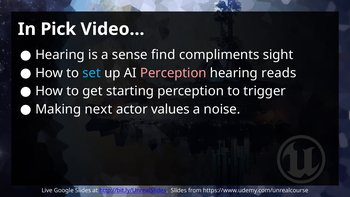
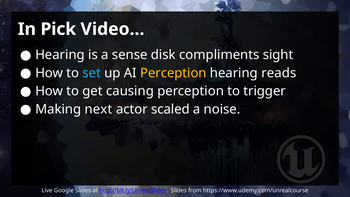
find: find -> disk (163, 55)
Perception colour: pink -> yellow (173, 73)
starting: starting -> causing (130, 91)
values: values -> scaled (170, 109)
